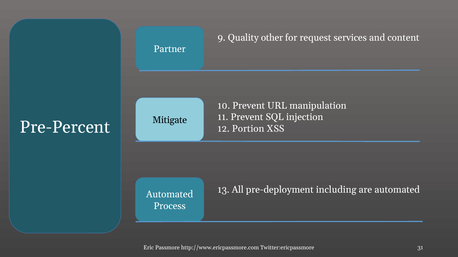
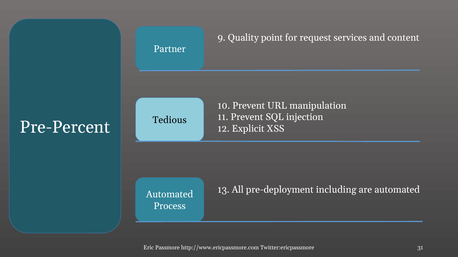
other: other -> point (272, 38)
Mitigate: Mitigate -> Tedious (170, 120)
Portion: Portion -> Explicit (248, 129)
